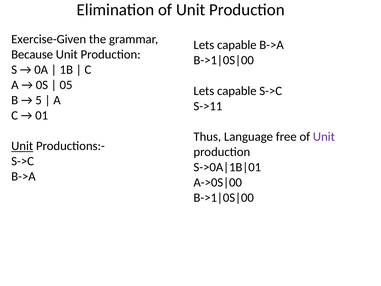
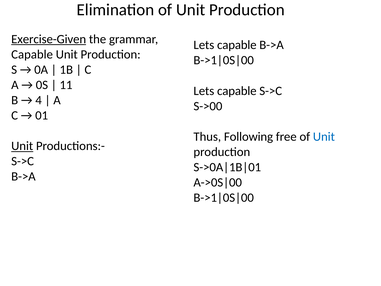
Exercise-Given underline: none -> present (49, 39)
Because: Because -> Capable (32, 54)
05: 05 -> 11 (66, 85)
5: 5 -> 4 (39, 100)
S->11: S->11 -> S->00 (208, 106)
Language: Language -> Following (248, 136)
Unit colour: purple -> blue (324, 136)
